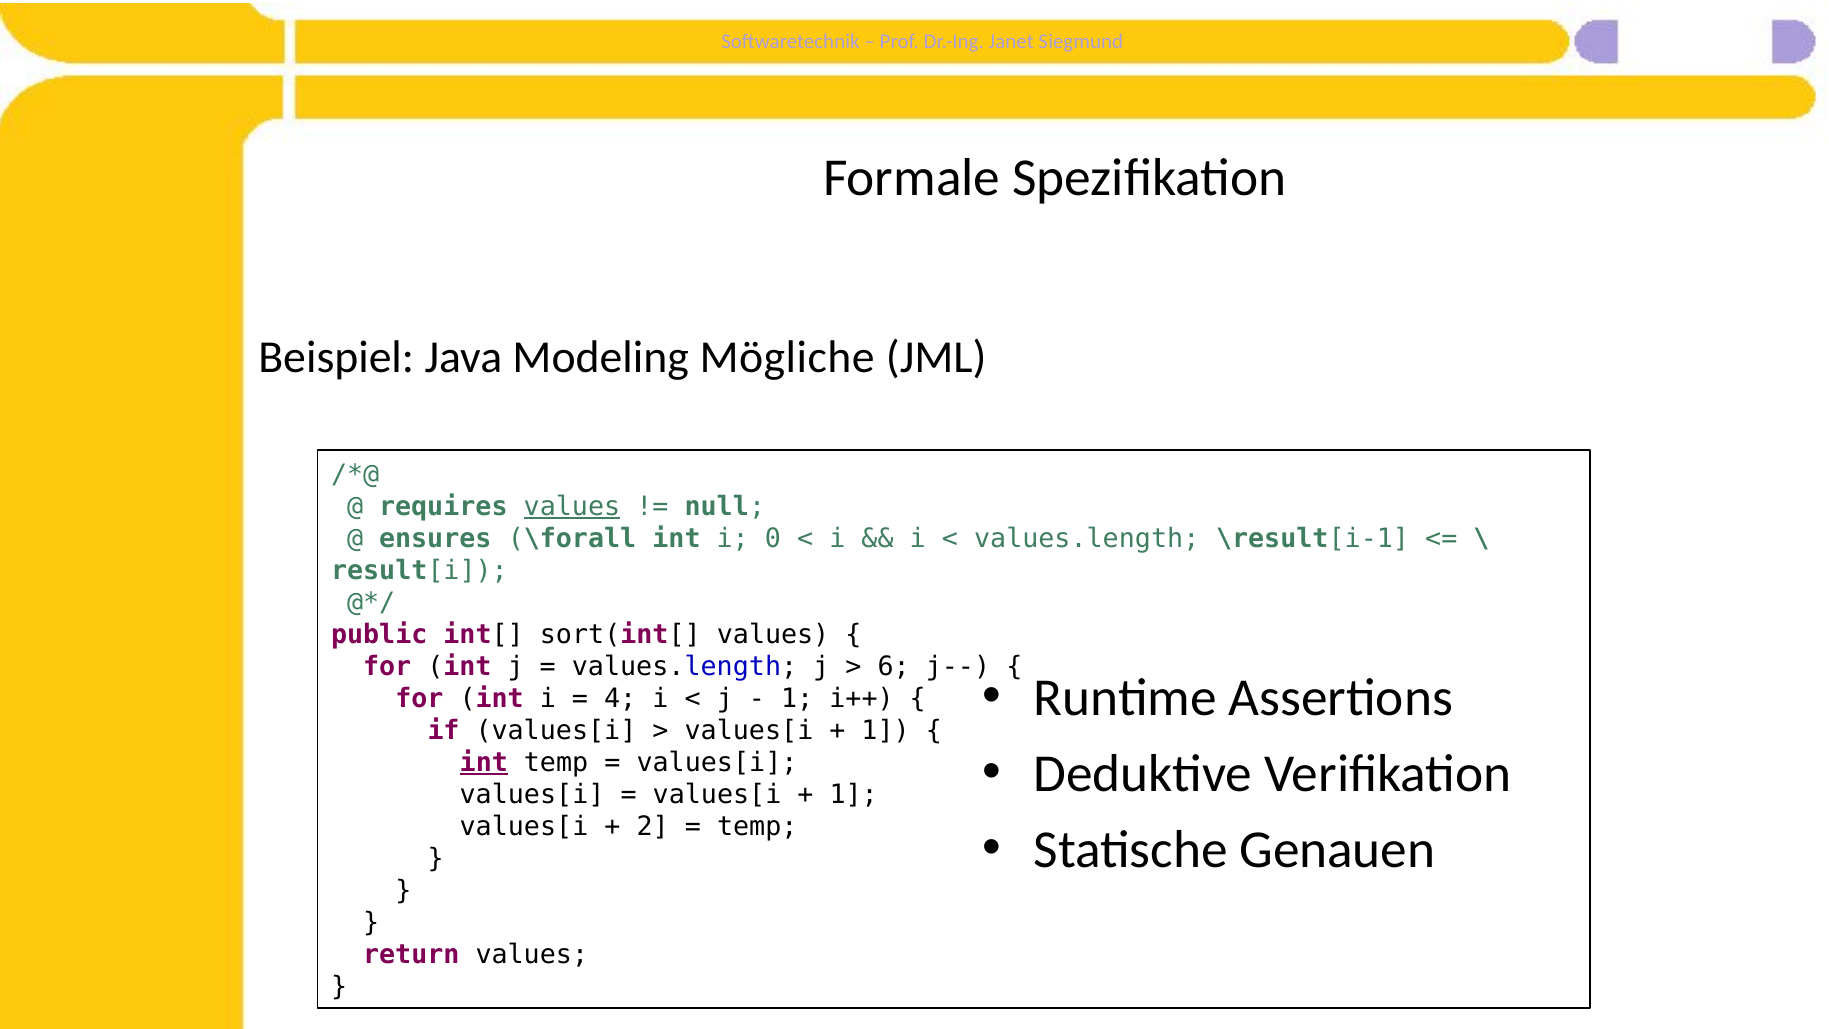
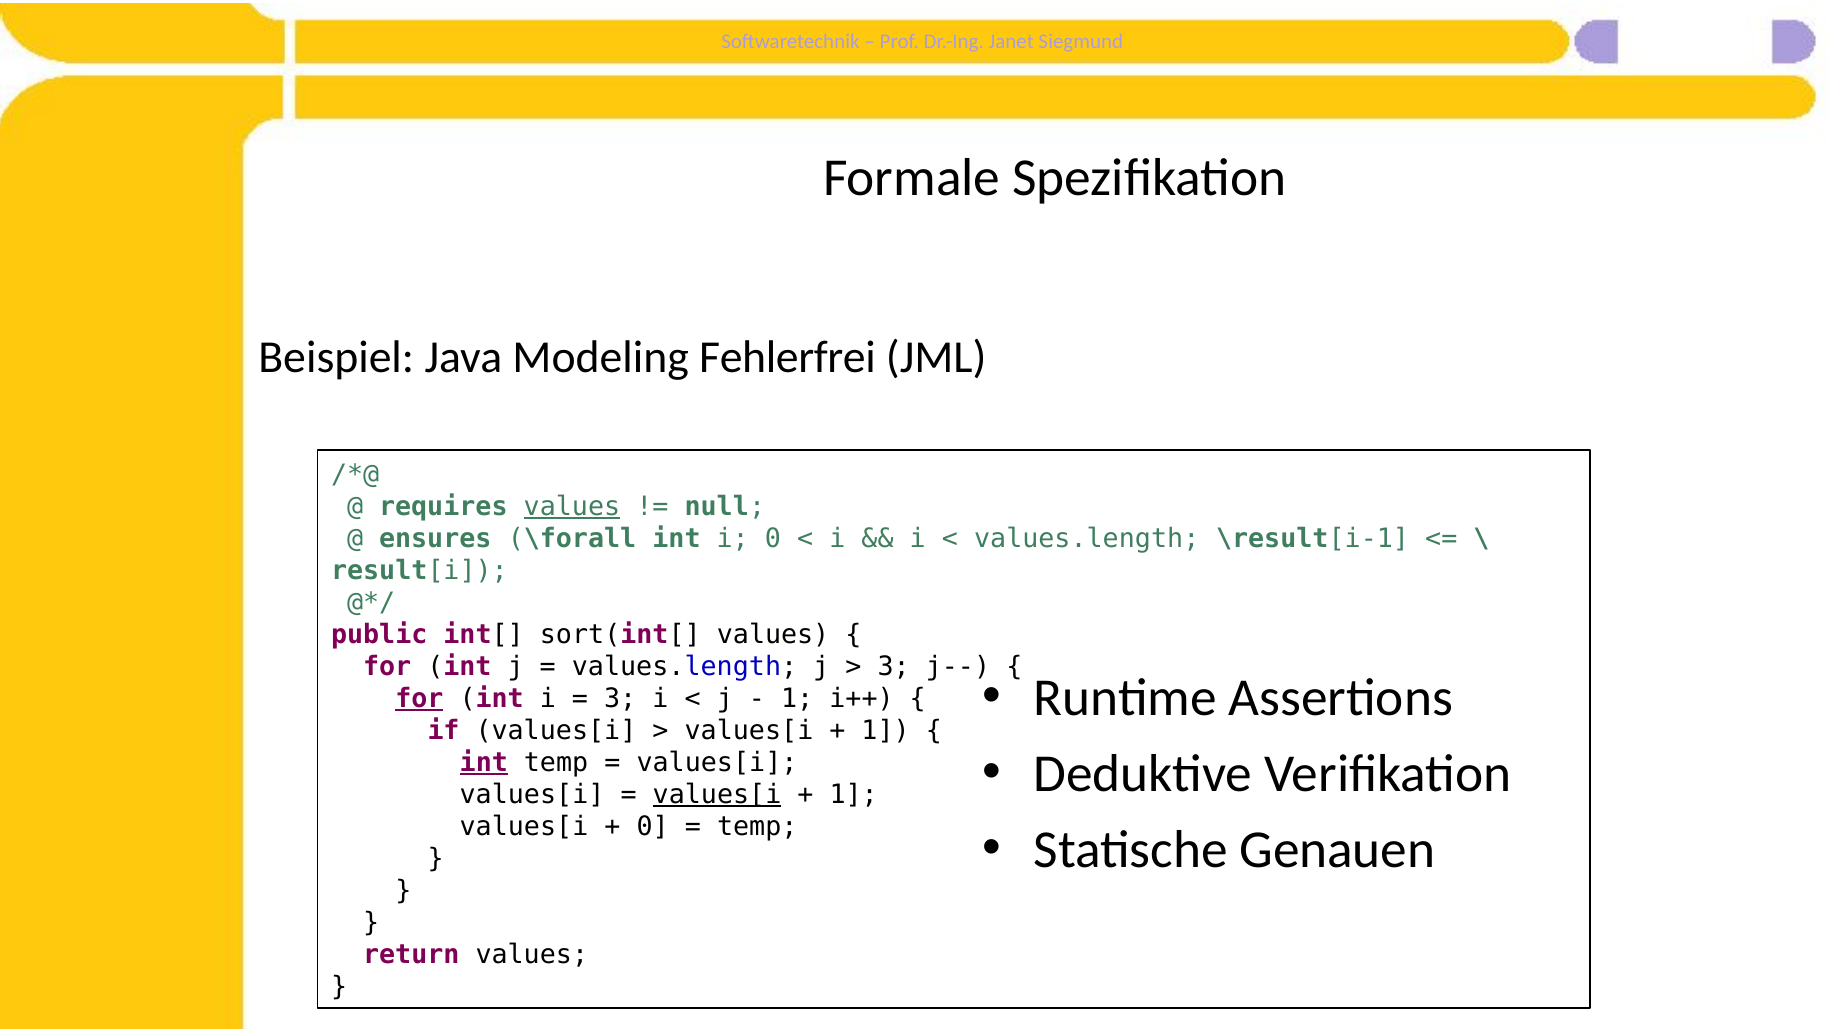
Mögliche: Mögliche -> Fehlerfrei (787, 357)
6: 6 -> 3 (894, 666)
for underline: none -> present (419, 698)
4: 4 -> 3 (620, 698)
values[i underline: none -> present (717, 794)
2: 2 -> 0 (653, 826)
